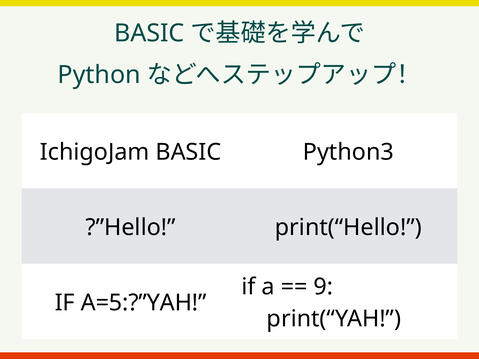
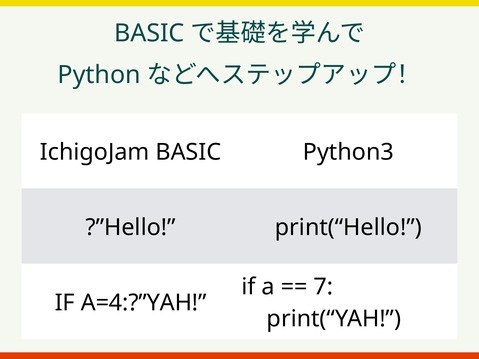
9: 9 -> 7 (323, 287)
A=5:?”YAH: A=5:?”YAH -> A=4:?”YAH (144, 303)
